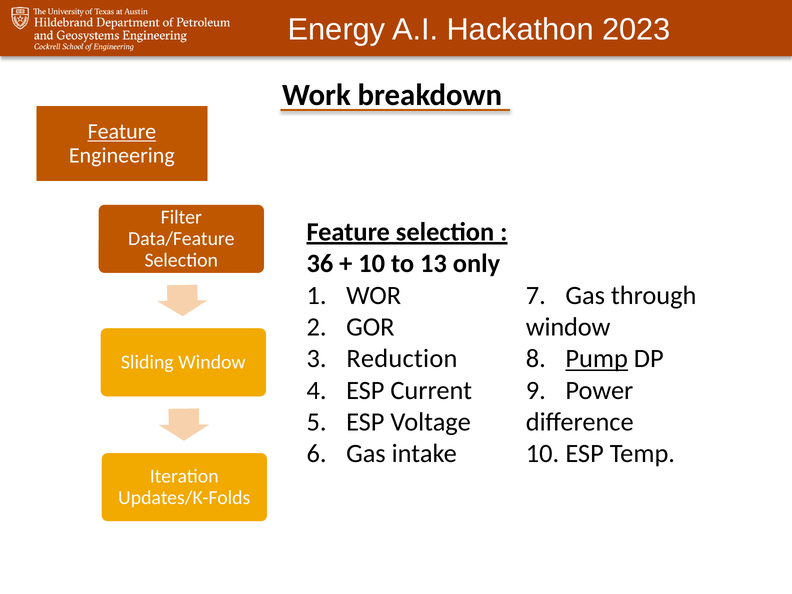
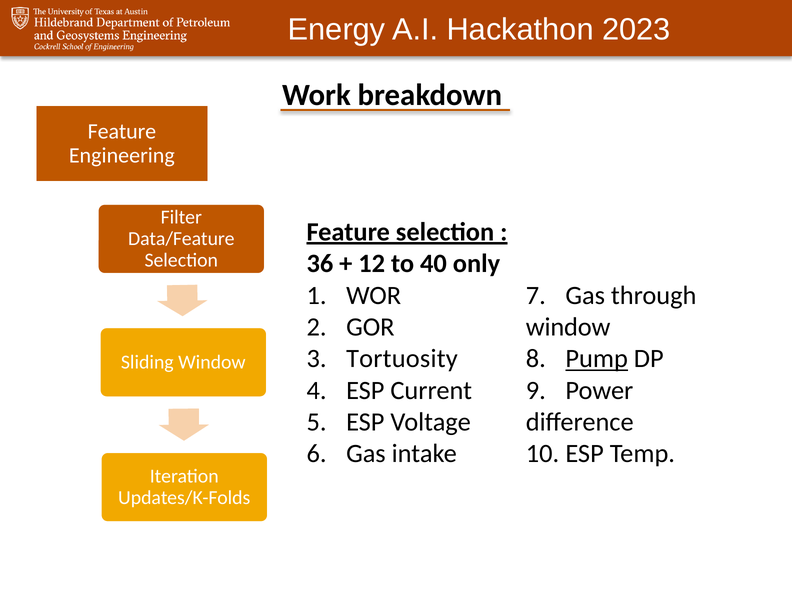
Feature underline: present -> none (122, 132)
10: 10 -> 12 (372, 264)
13: 13 -> 40 (433, 264)
Reduction: Reduction -> Tortuosity (402, 359)
